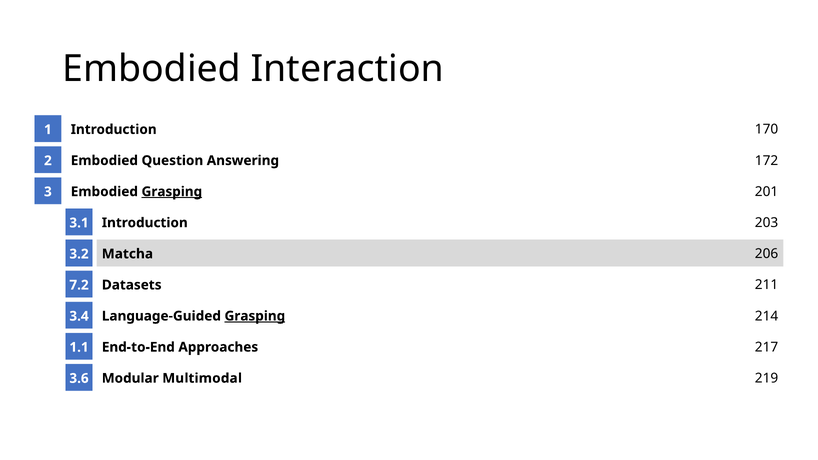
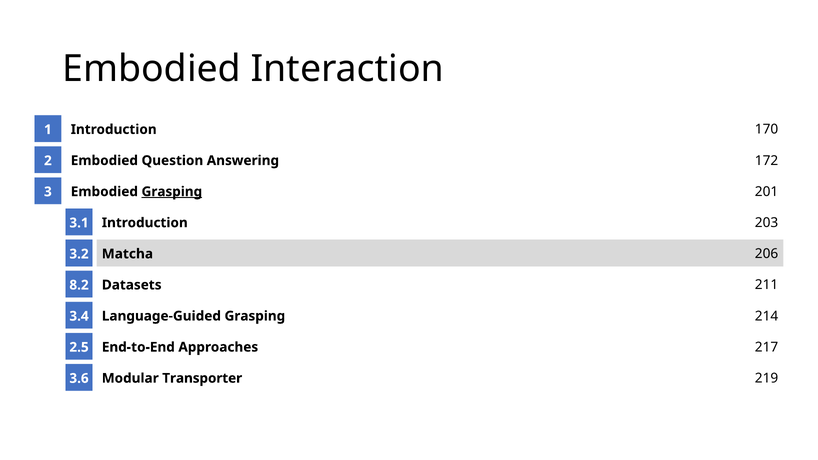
7.2: 7.2 -> 8.2 (79, 285)
Grasping underline: present -> none (255, 316)
1.1: 1.1 -> 2.5 (79, 347)
Multimodal: Multimodal -> Transporter (202, 378)
